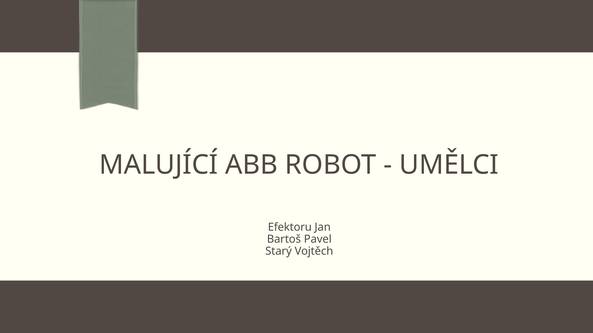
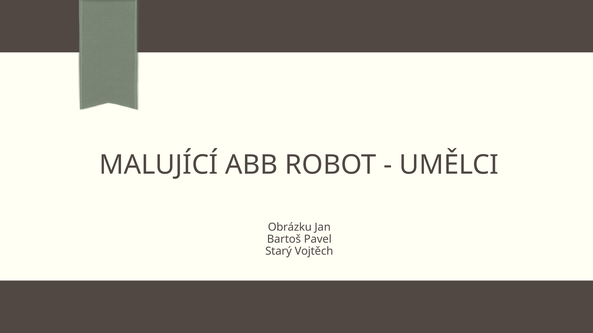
Efektoru: Efektoru -> Obrázku (290, 228)
